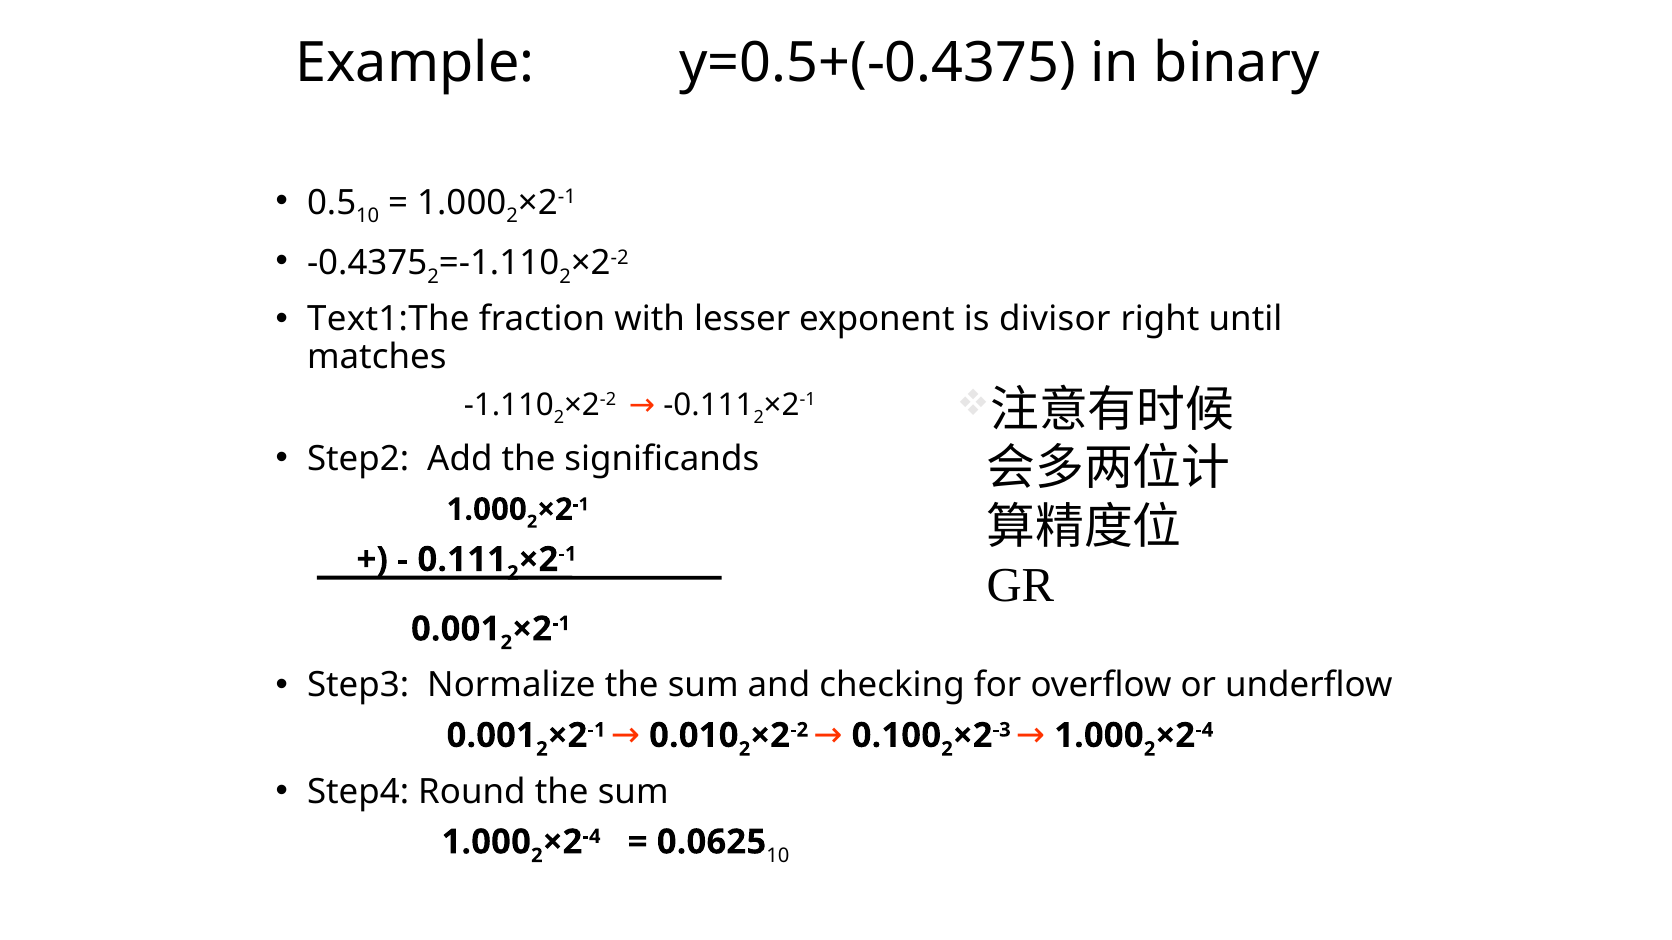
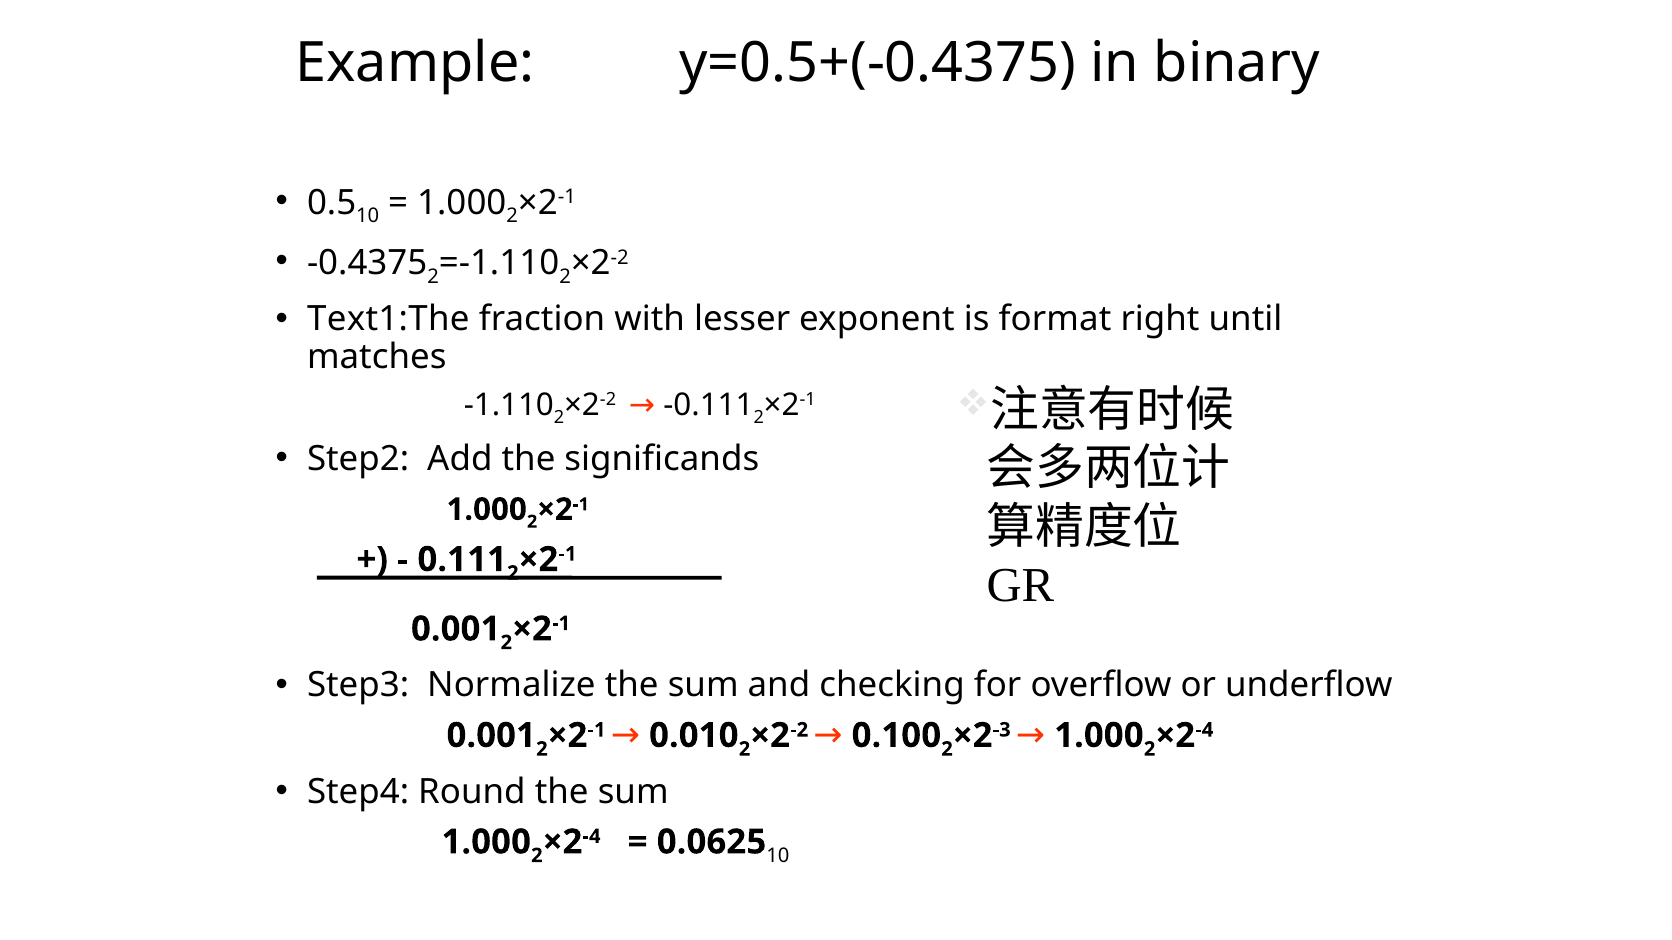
divisor: divisor -> format (1055, 319)
